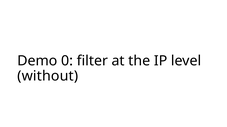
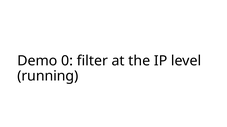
without: without -> running (48, 76)
